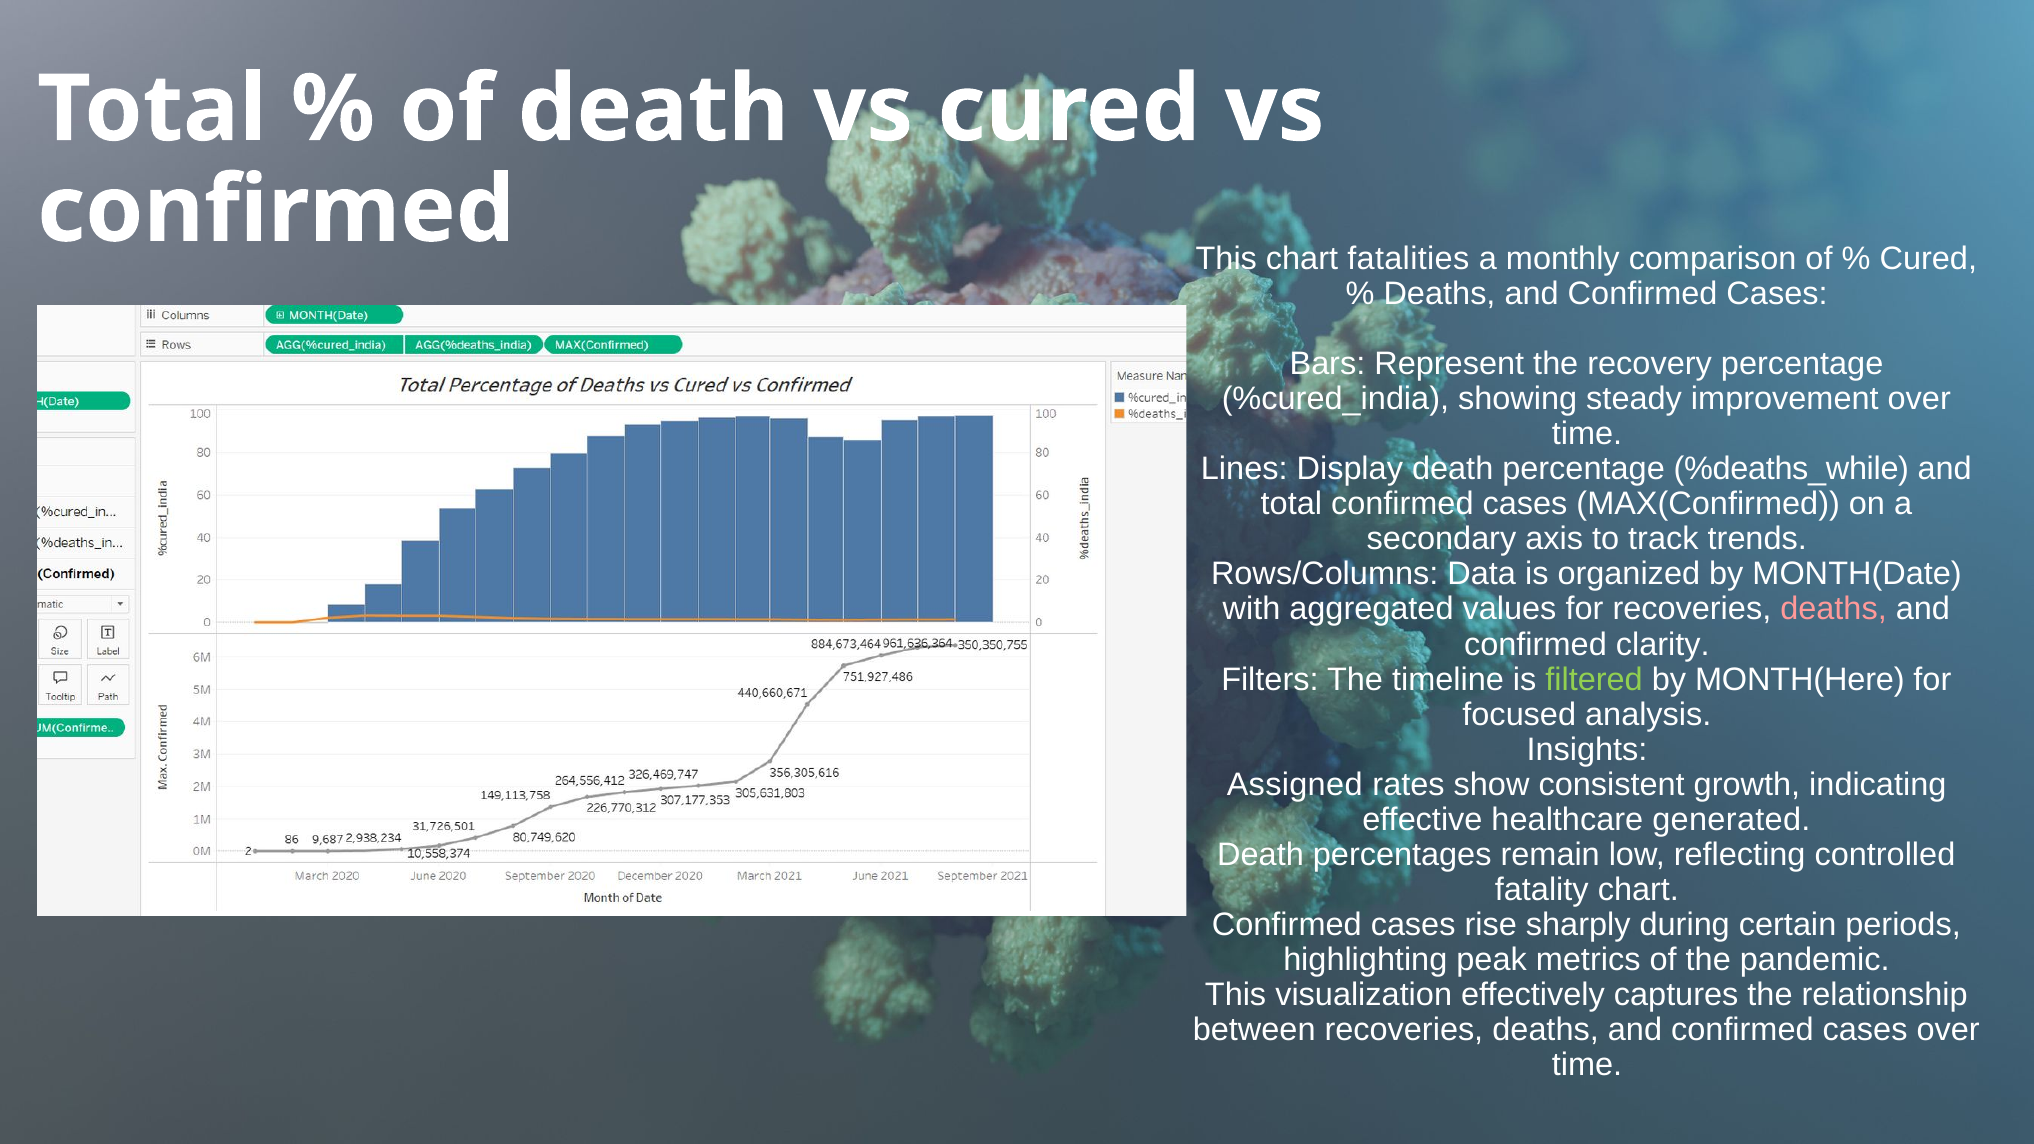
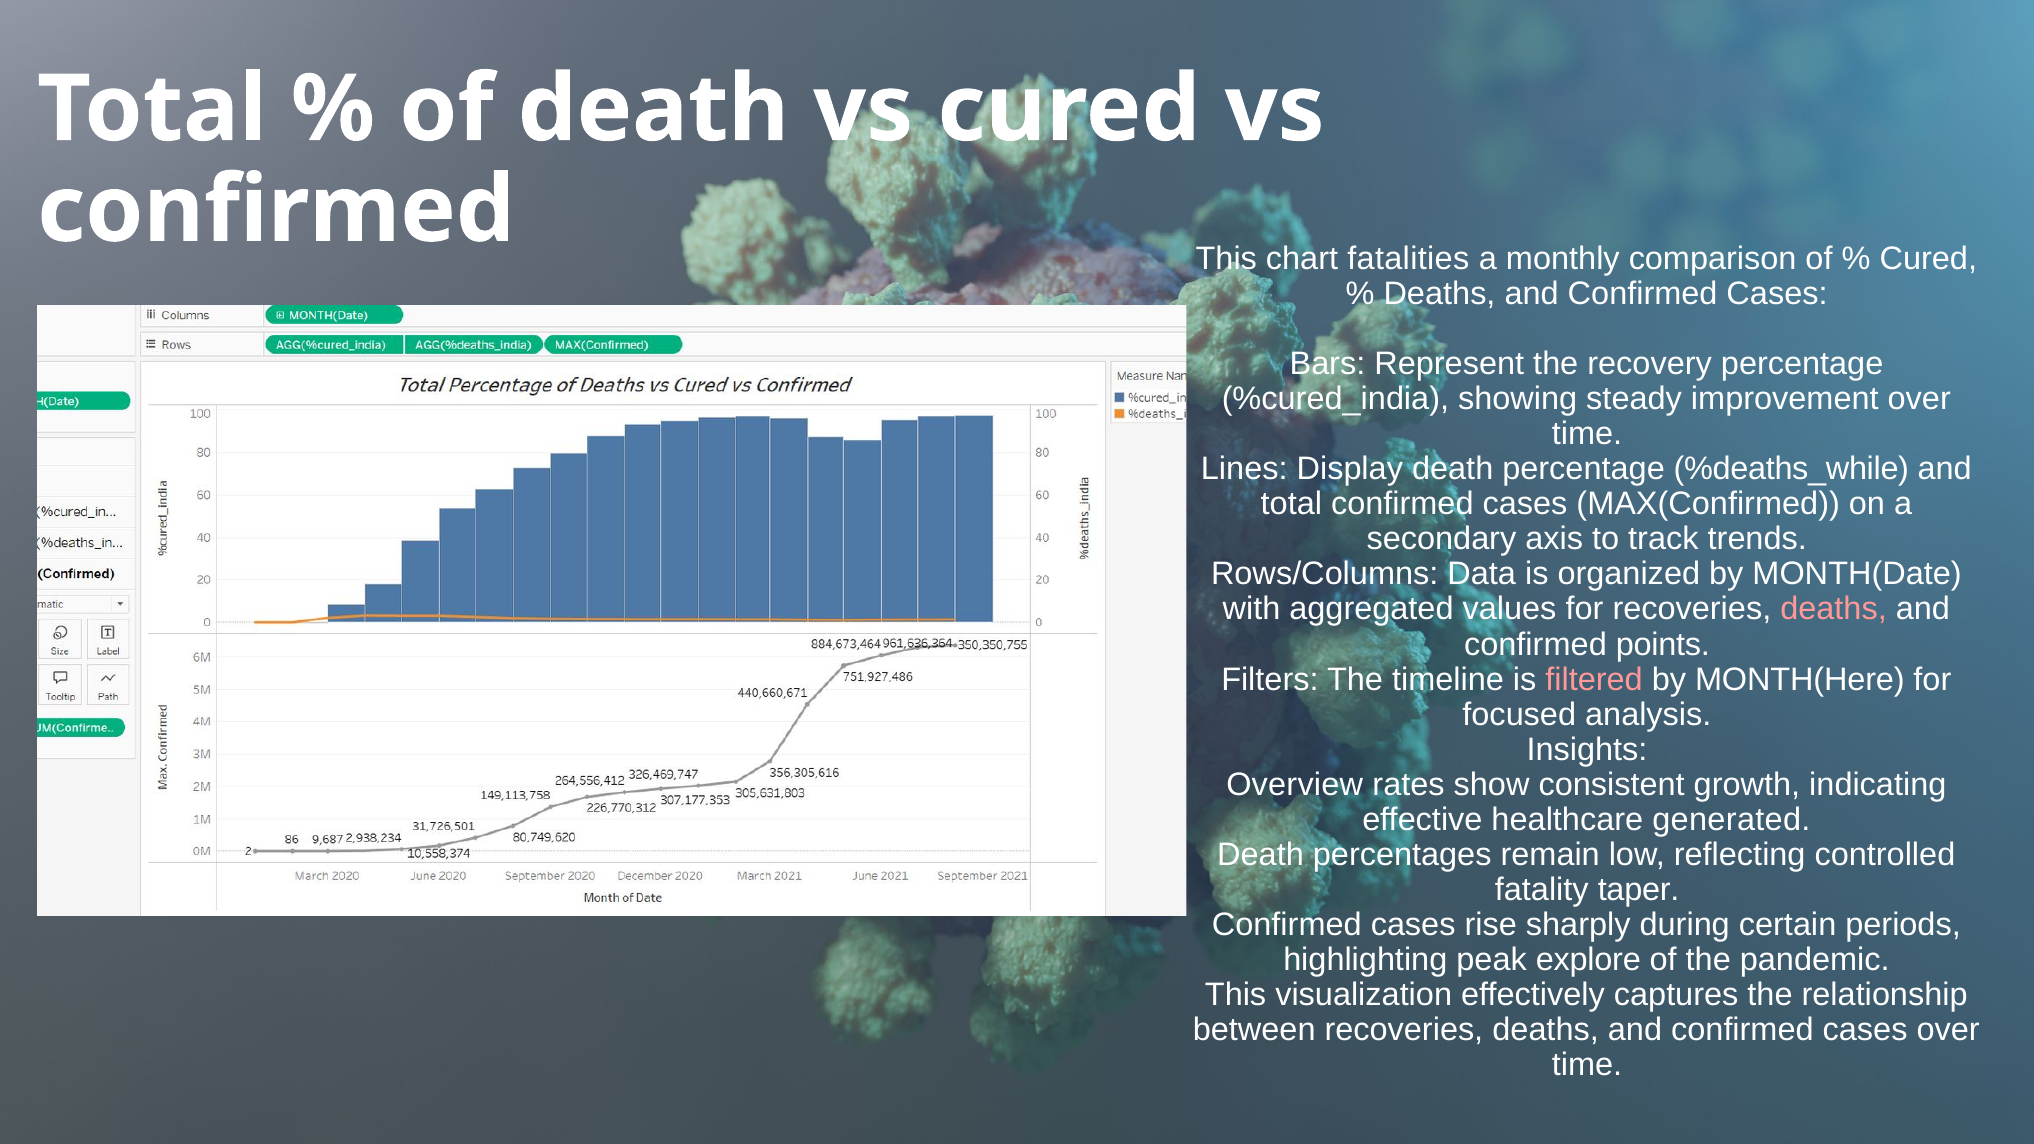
clarity: clarity -> points (1663, 644)
filtered colour: light green -> pink (1594, 679)
Assigned: Assigned -> Overview (1295, 785)
fatality chart: chart -> taper (1639, 890)
metrics: metrics -> explore (1588, 960)
